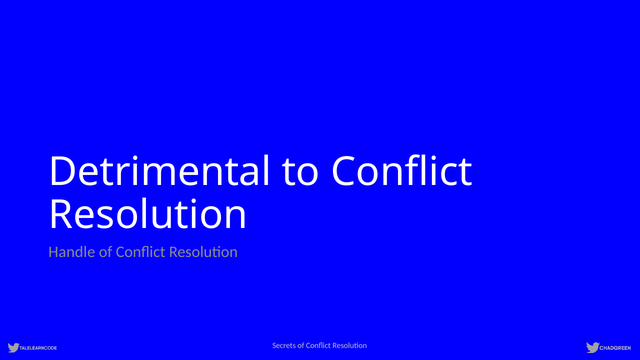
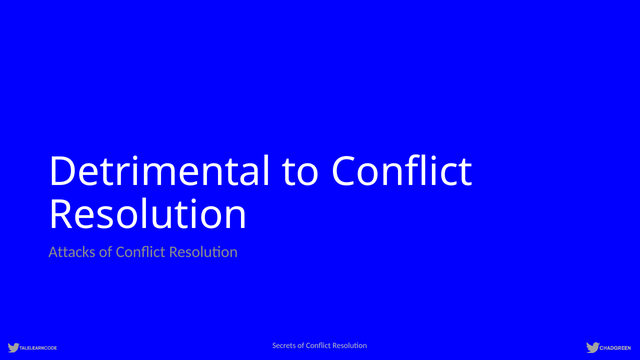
Handle: Handle -> Attacks (72, 252)
